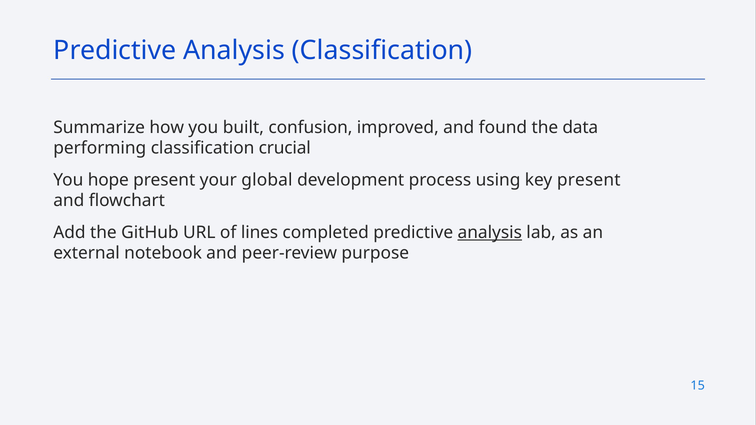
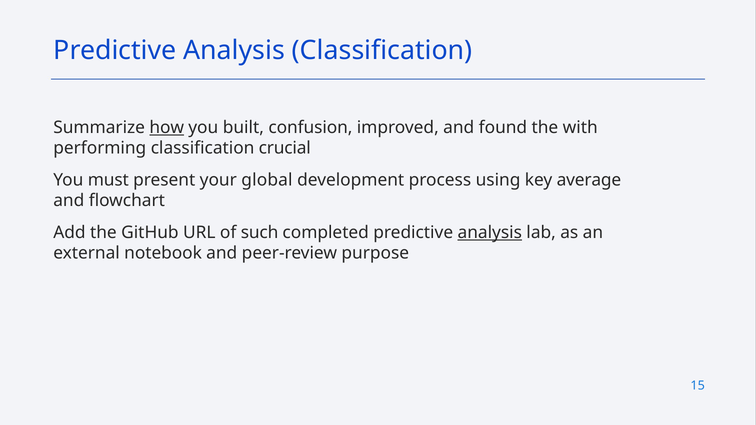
how underline: none -> present (167, 128)
data: data -> with (580, 128)
hope: hope -> must (108, 180)
key present: present -> average (589, 180)
lines: lines -> such (260, 233)
